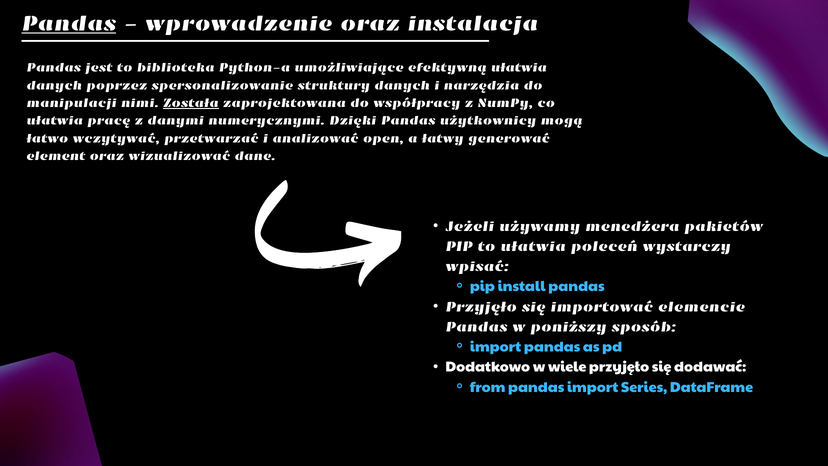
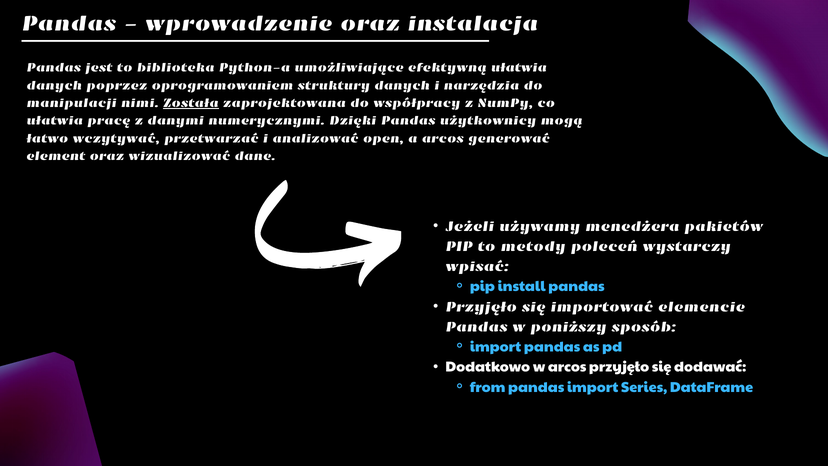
Pandas underline: present -> none (69, 23)
spersonalizowanie: spersonalizowanie -> oprogramowaniem (223, 85)
a łatwy: łatwy -> arcos (443, 138)
to ułatwia: ułatwia -> metody (533, 246)
w wiele: wiele -> arcos (567, 367)
